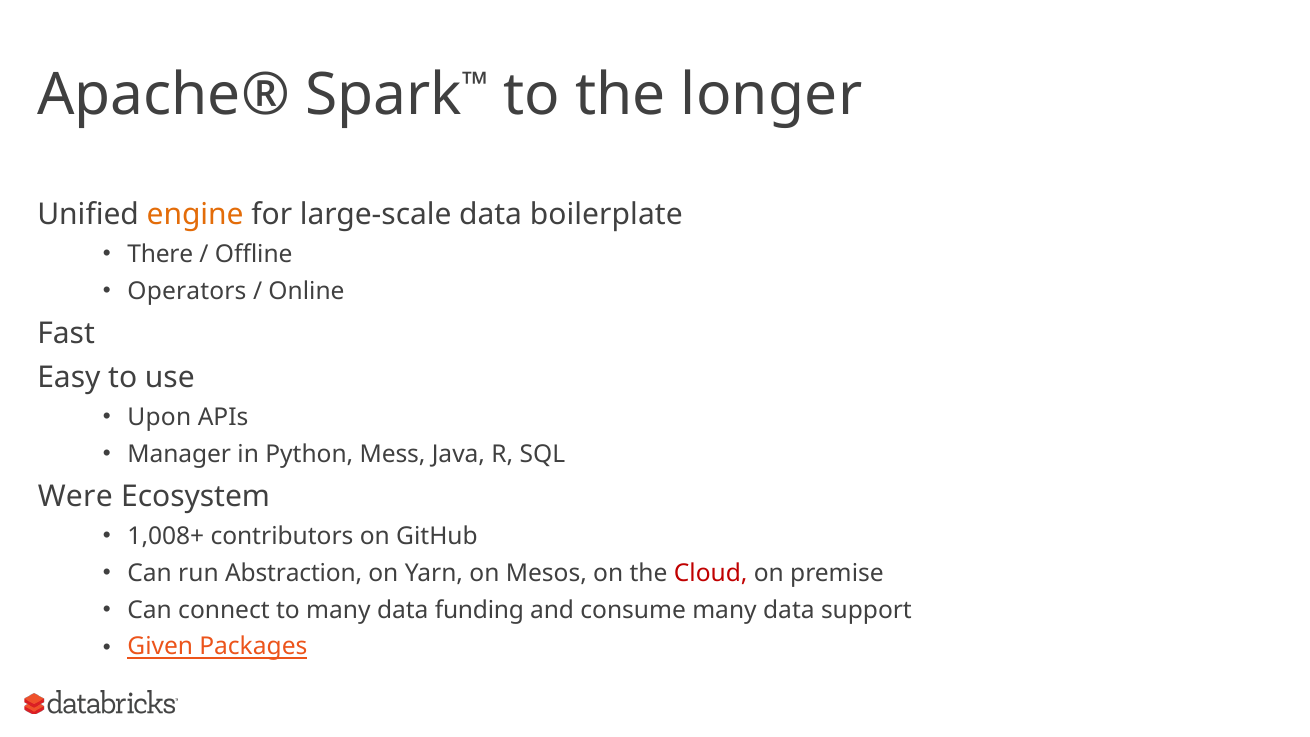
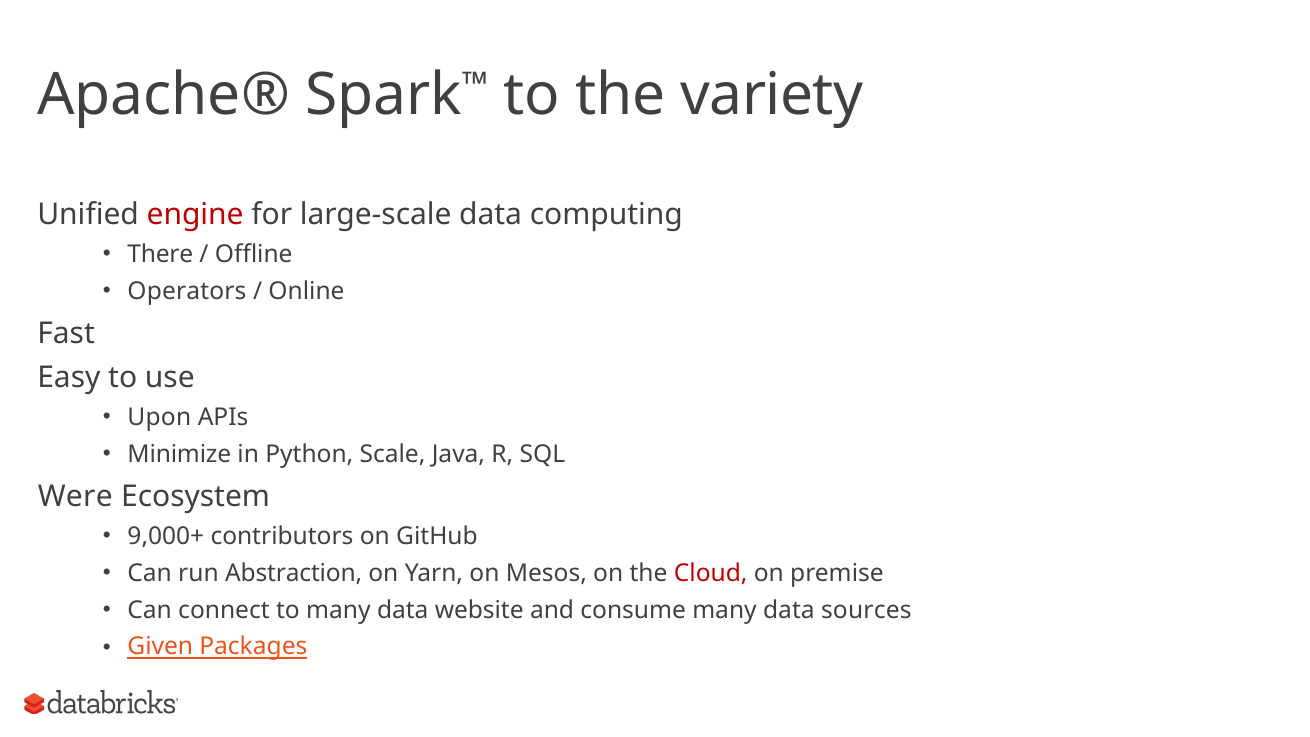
longer: longer -> variety (772, 95)
engine colour: orange -> red (195, 215)
boilerplate: boilerplate -> computing (606, 215)
Manager: Manager -> Minimize (179, 455)
Mess: Mess -> Scale (392, 455)
1,008+: 1,008+ -> 9,000+ (166, 536)
funding: funding -> website (479, 610)
support: support -> sources (866, 610)
